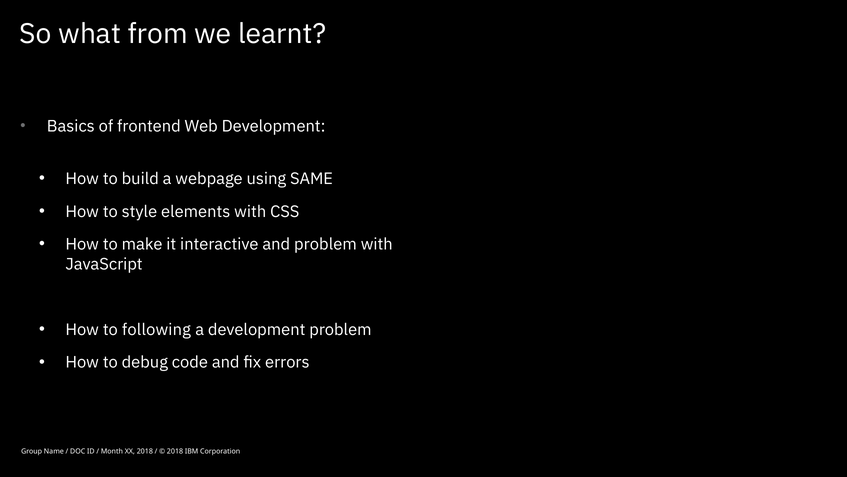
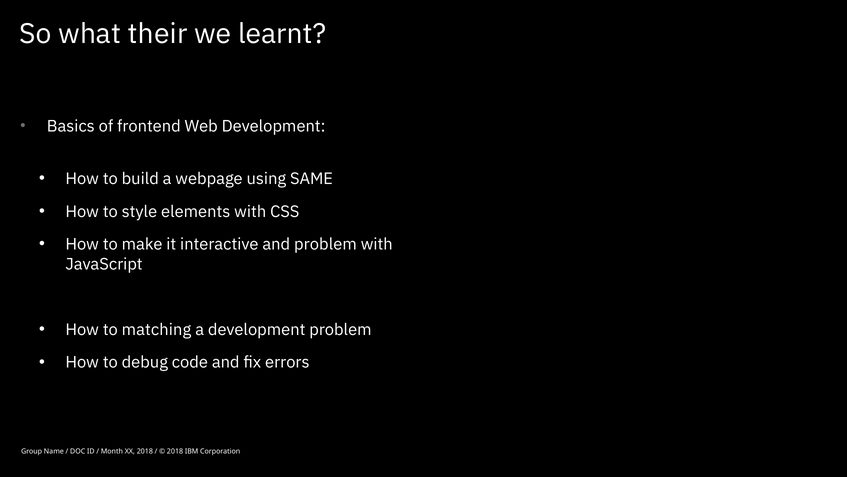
from: from -> their (158, 34)
following: following -> matching (156, 329)
